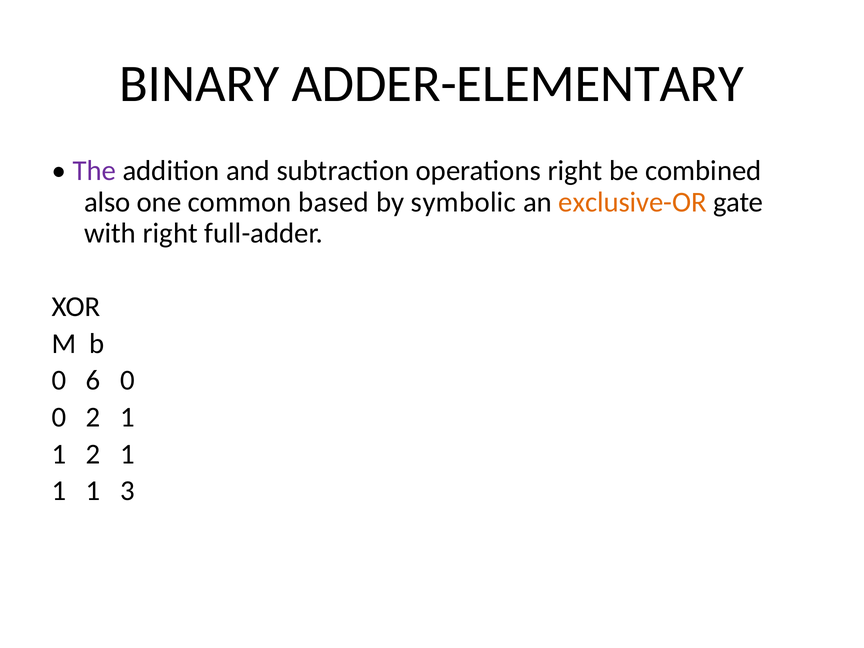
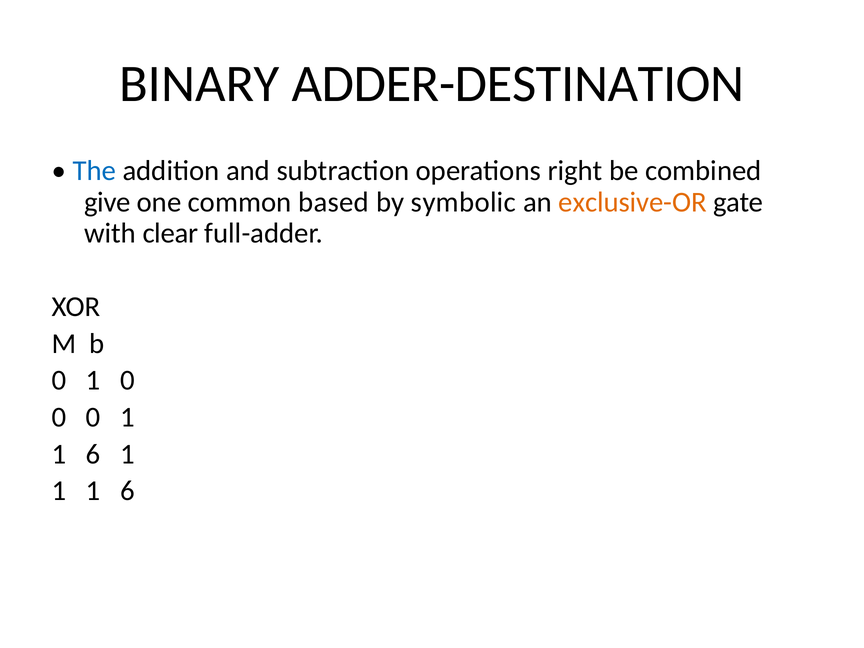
ADDER-ELEMENTARY: ADDER-ELEMENTARY -> ADDER-DESTINATION (518, 84)
The colour: purple -> blue (94, 171)
also: also -> give (107, 202)
with right: right -> clear (170, 233)
6: 6 -> 1 (93, 380)
2: 2 -> 0 (93, 417)
2: 2 -> 6 (93, 454)
3: 3 -> 6 (127, 491)
